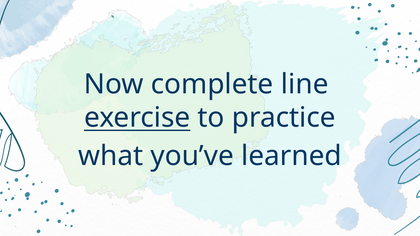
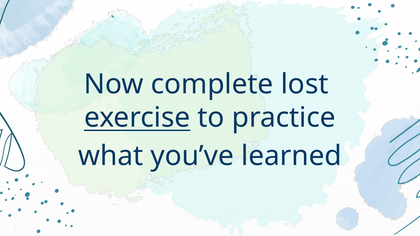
line: line -> lost (305, 84)
